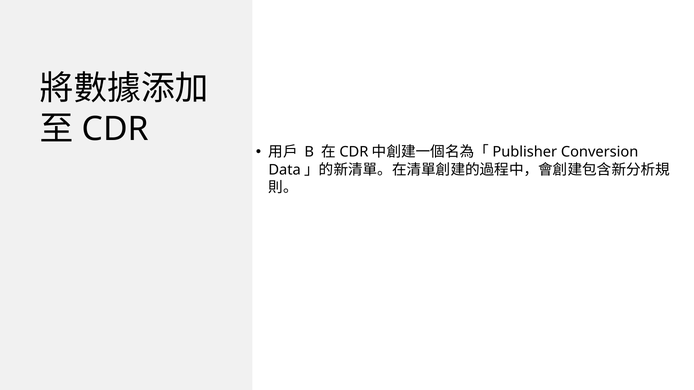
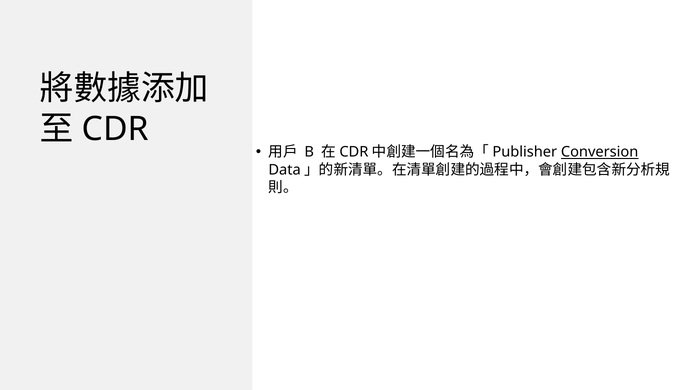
Conversion underline: none -> present (600, 152)
